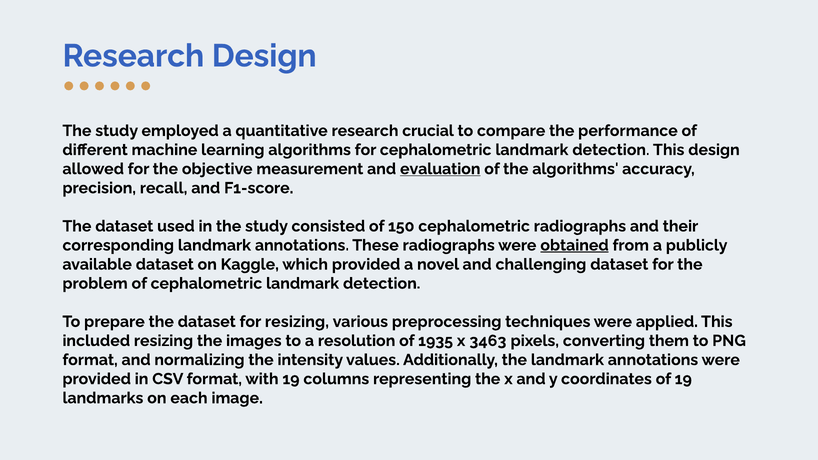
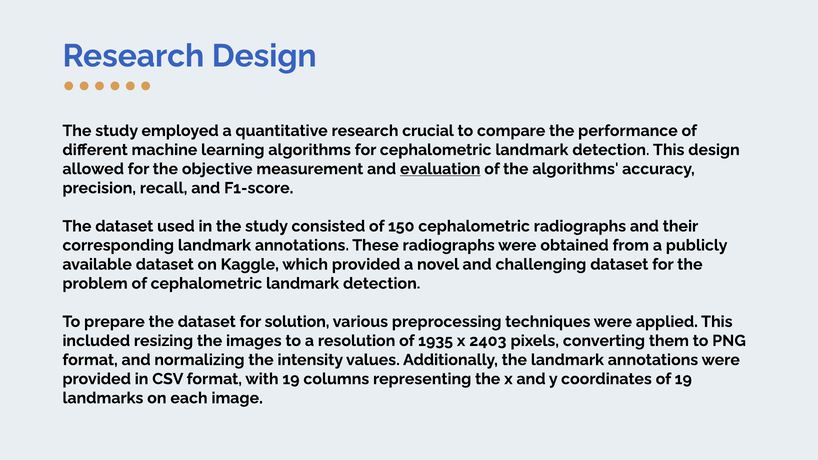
obtained underline: present -> none (574, 245)
for resizing: resizing -> solution (297, 322)
3463: 3463 -> 2403 (488, 341)
